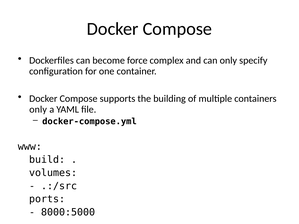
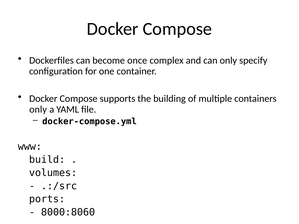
force: force -> once (137, 61)
8000:5000: 8000:5000 -> 8000:8060 (68, 212)
